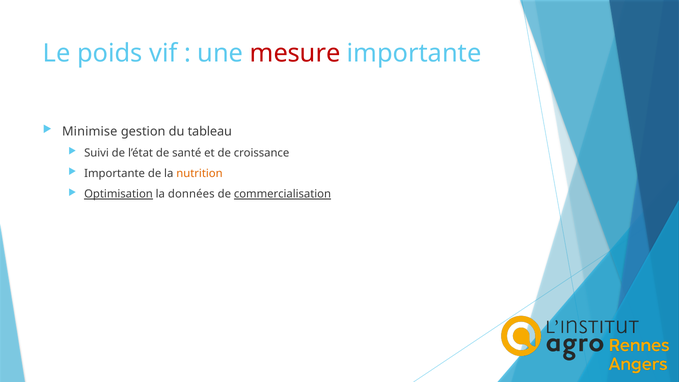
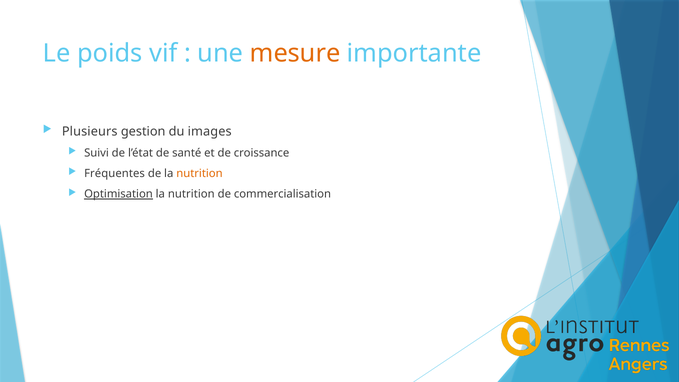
mesure colour: red -> orange (295, 54)
Minimise: Minimise -> Plusieurs (90, 131)
tableau: tableau -> images (210, 131)
Importante: Importante -> Fréquentes (115, 173)
données: données -> nutrition (191, 194)
commercialisation underline: present -> none (282, 194)
